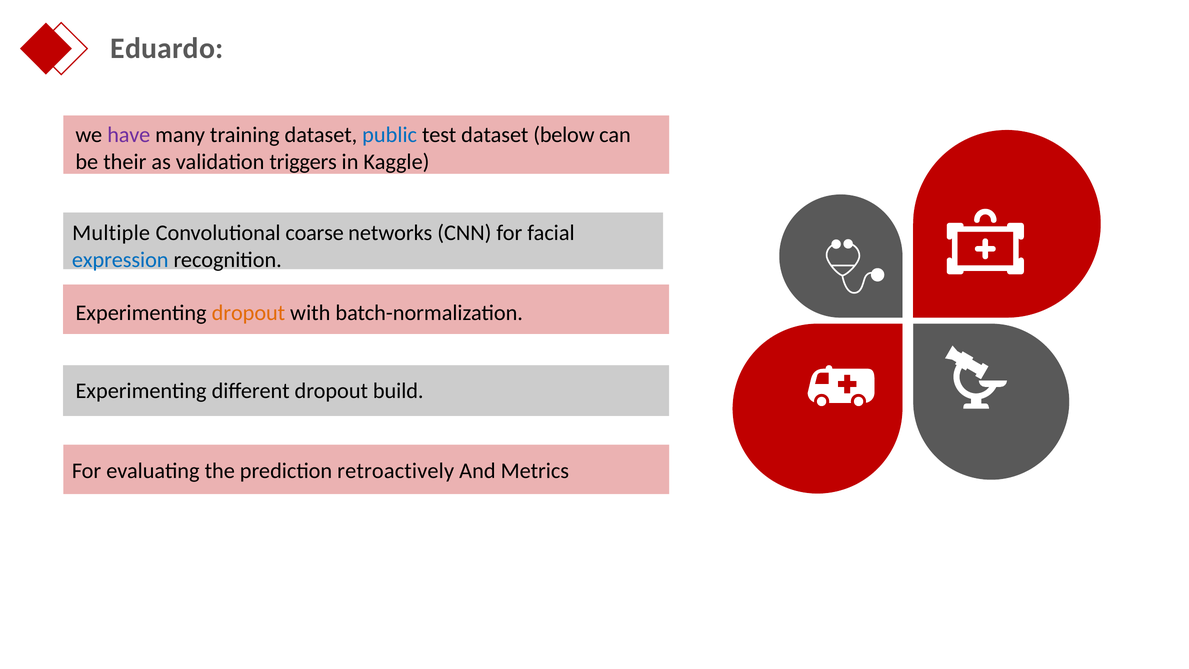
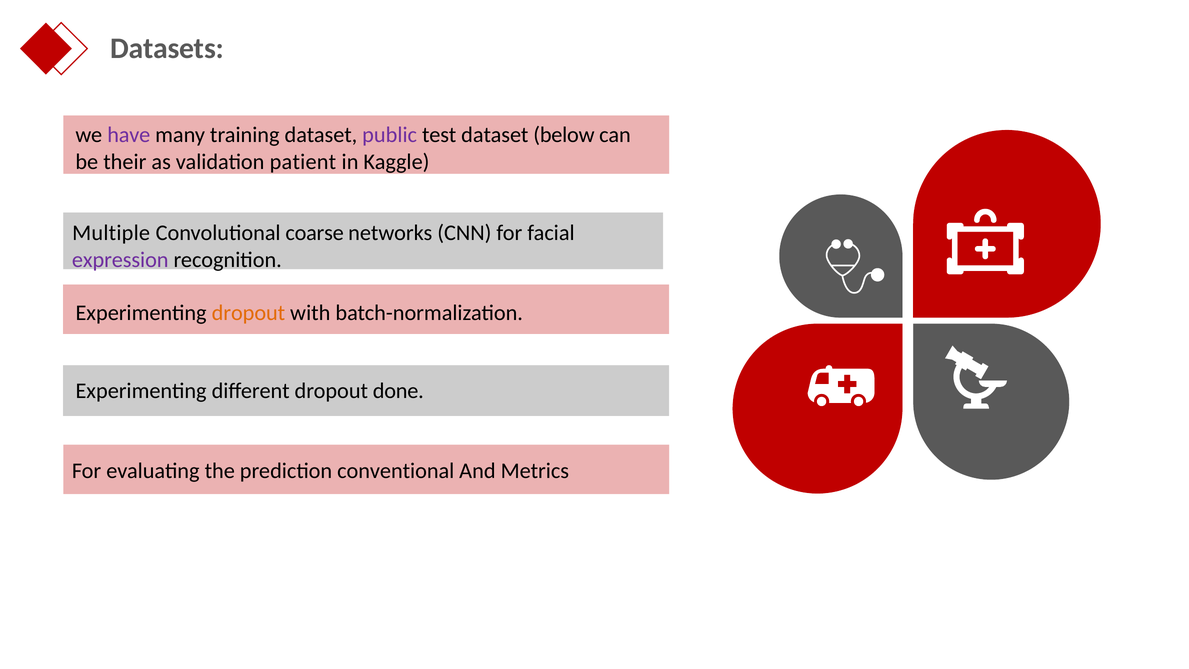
Eduardo: Eduardo -> Datasets (167, 48)
public colour: blue -> purple (390, 135)
triggers: triggers -> patient (303, 162)
expression colour: blue -> purple (120, 260)
build: build -> done (398, 391)
retroactively: retroactively -> conventional (396, 471)
